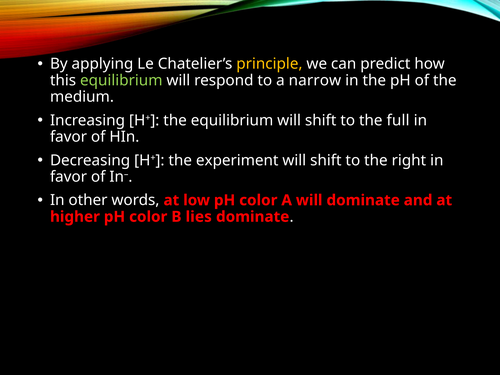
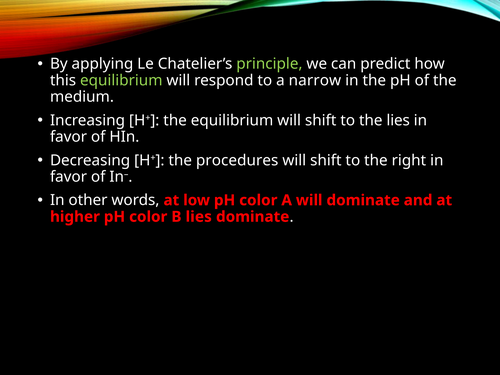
principle colour: yellow -> light green (269, 64)
the full: full -> lies (398, 120)
experiment: experiment -> procedures (237, 160)
